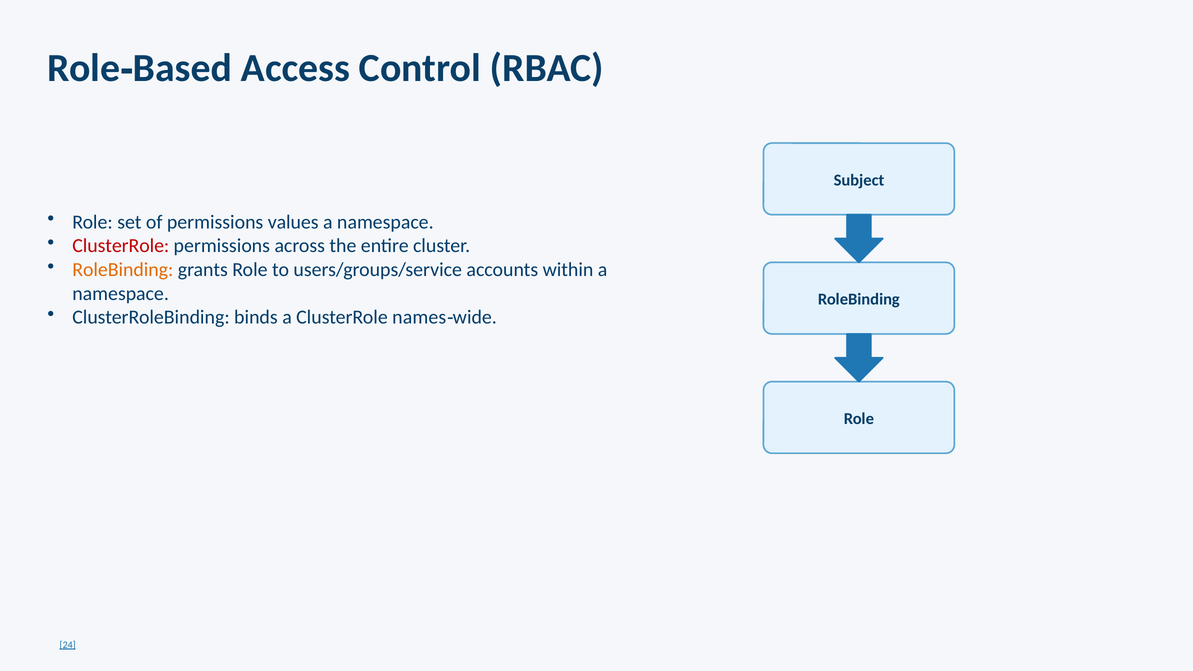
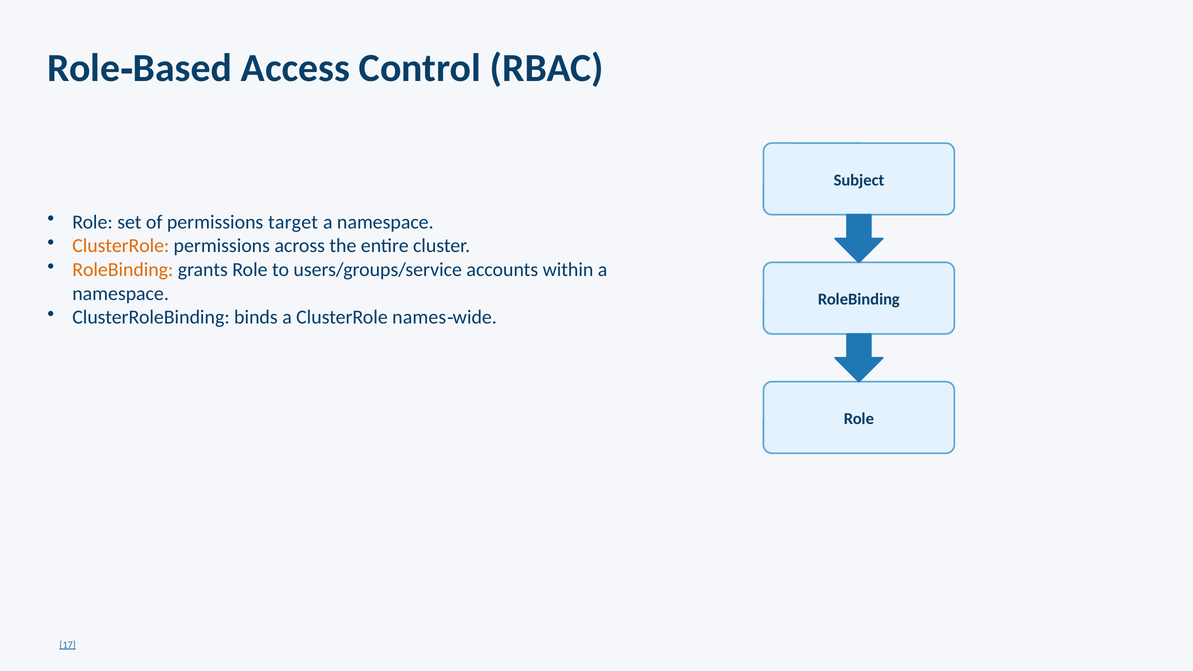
values: values -> target (293, 222)
ClusterRole colour: red -> orange (121, 246)
24: 24 -> 17 (68, 645)
